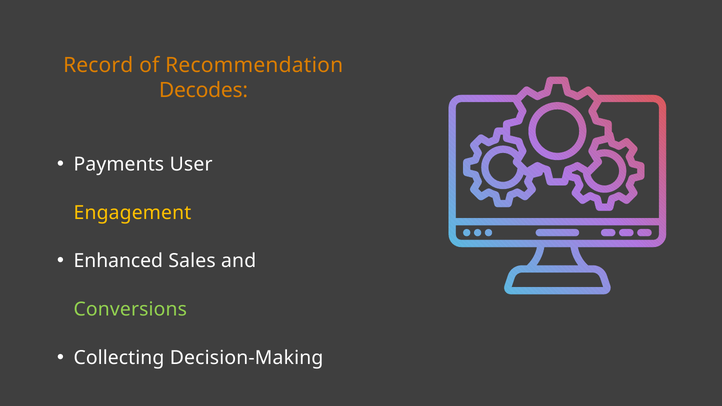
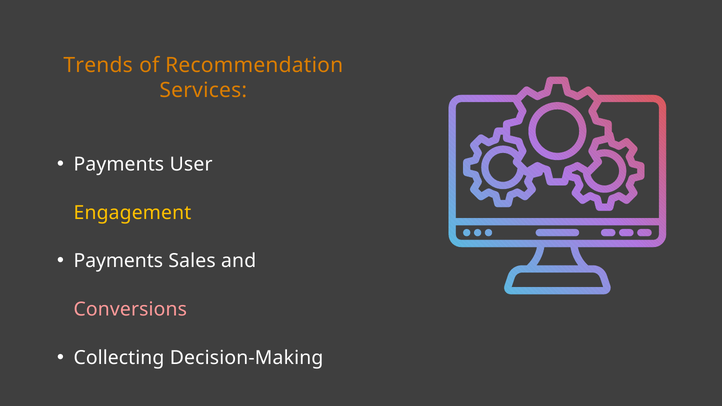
Record: Record -> Trends (98, 65)
Decodes: Decodes -> Services (203, 91)
Enhanced: Enhanced -> Payments (118, 261)
Conversions colour: light green -> pink (130, 310)
